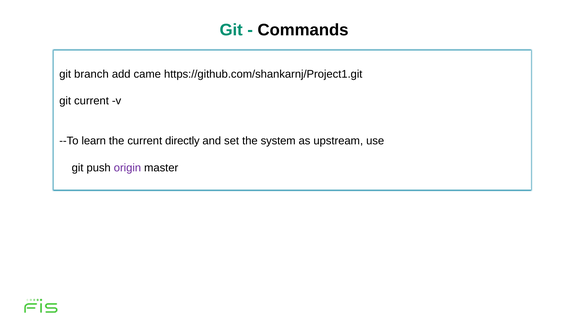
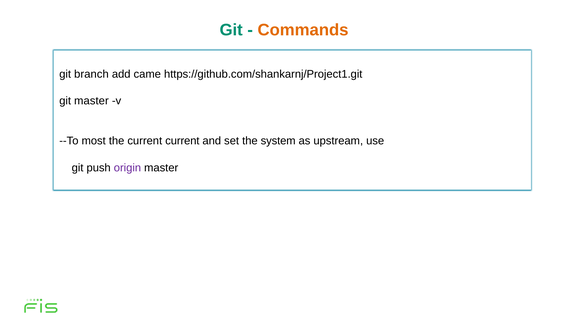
Commands colour: black -> orange (303, 30)
git current: current -> master (91, 101)
learn: learn -> most (94, 141)
current directly: directly -> current (182, 141)
